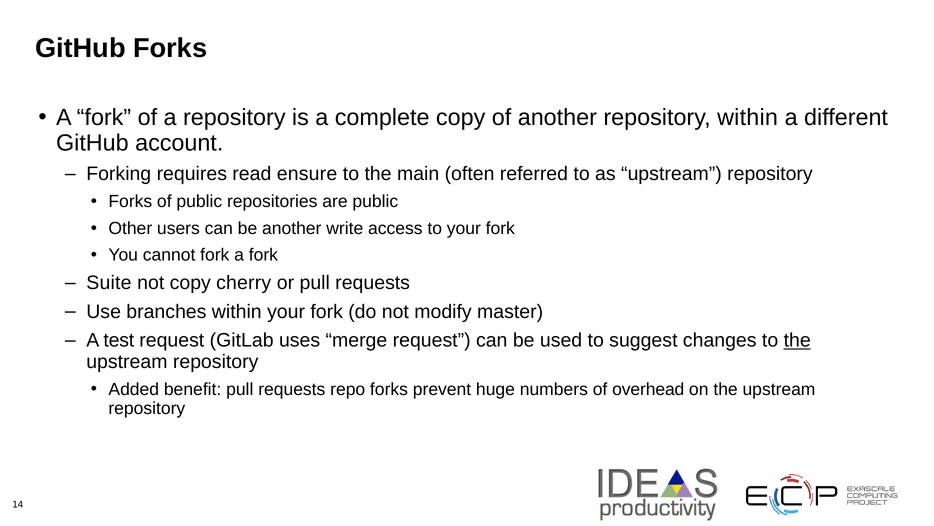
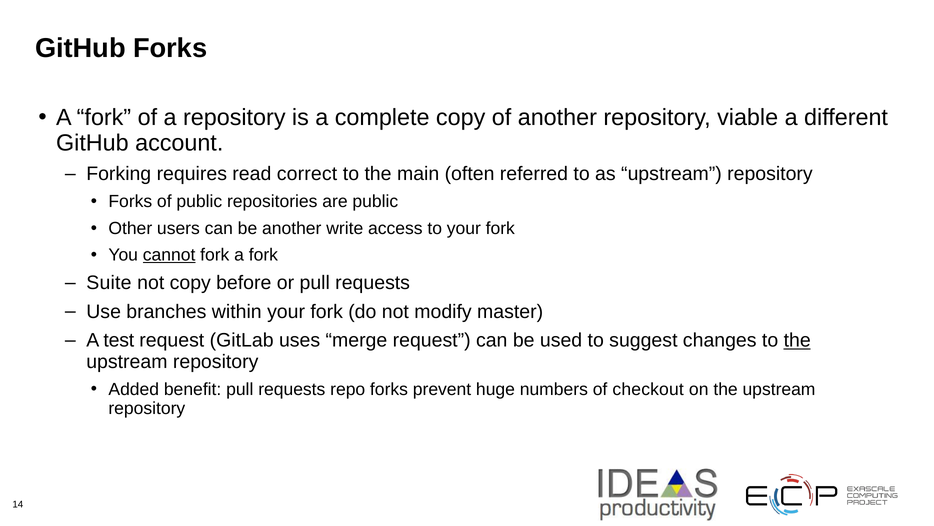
repository within: within -> viable (748, 118)
ensure: ensure -> correct (307, 174)
cannot underline: none -> present (169, 255)
cherry: cherry -> before (244, 283)
overhead: overhead -> checkout (648, 389)
